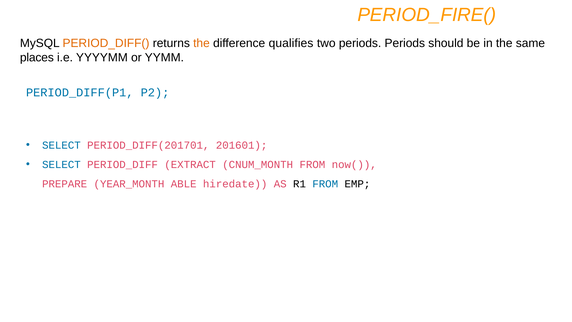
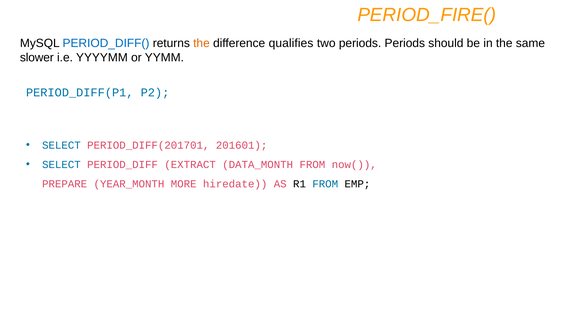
PERIOD_DIFF( colour: orange -> blue (106, 43)
places: places -> slower (37, 57)
CNUM_MONTH: CNUM_MONTH -> DATA_MONTH (258, 165)
ABLE: ABLE -> MORE (184, 184)
